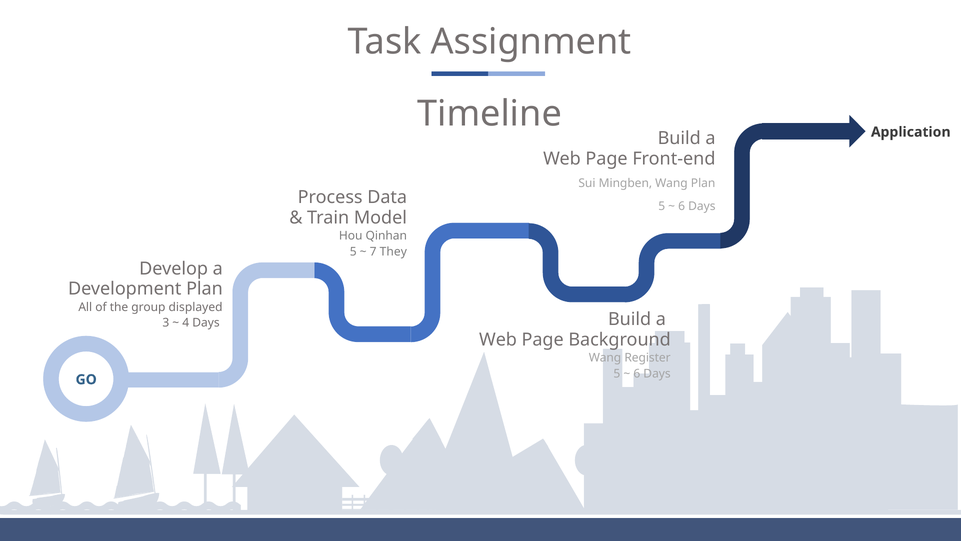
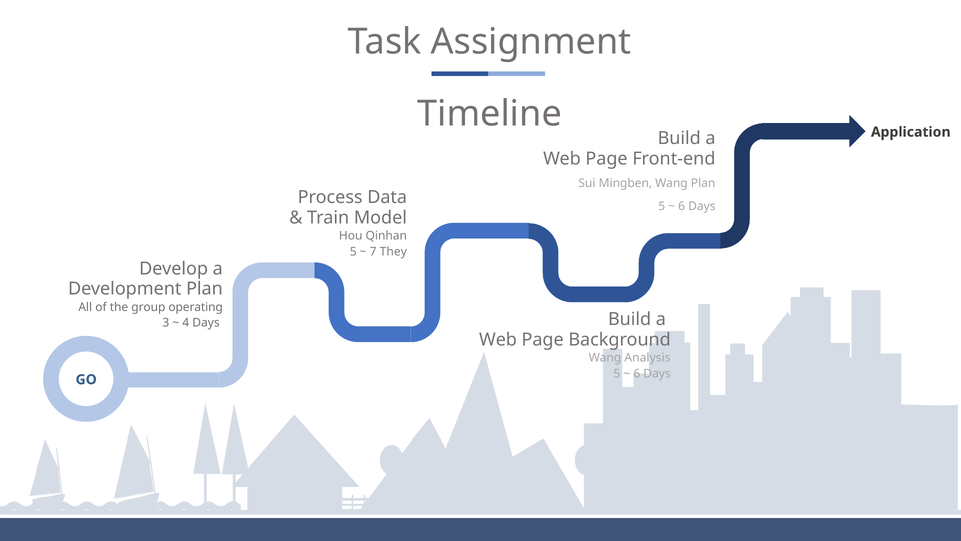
displayed: displayed -> operating (196, 307)
Register: Register -> Analysis (647, 358)
